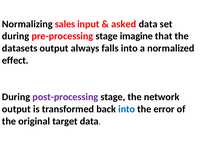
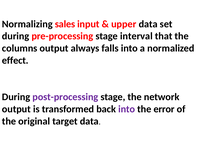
asked: asked -> upper (124, 24)
imagine: imagine -> interval (136, 36)
datasets: datasets -> columns (20, 48)
into colour: blue -> purple (127, 109)
